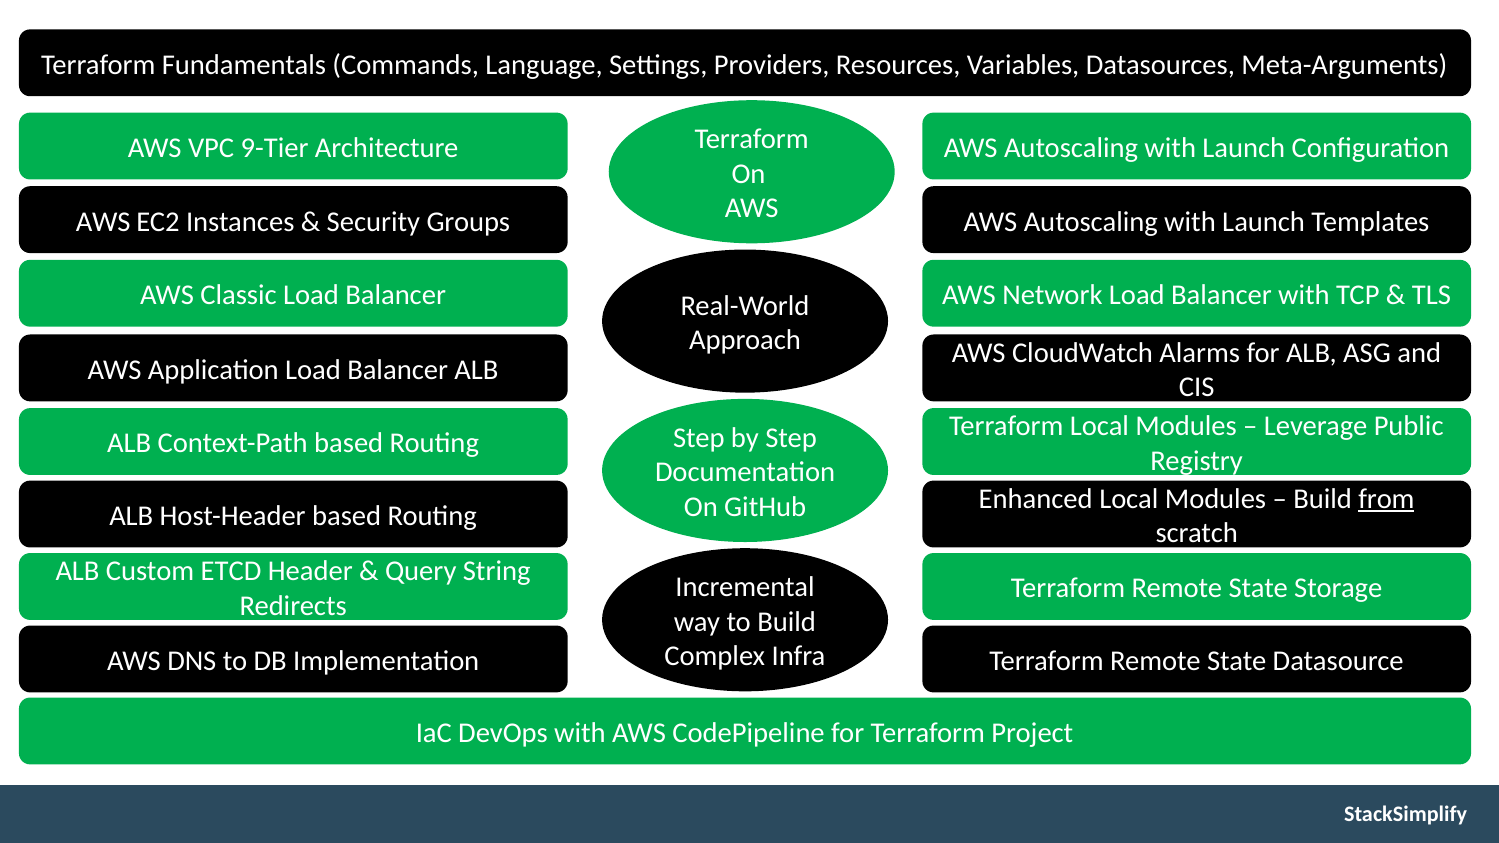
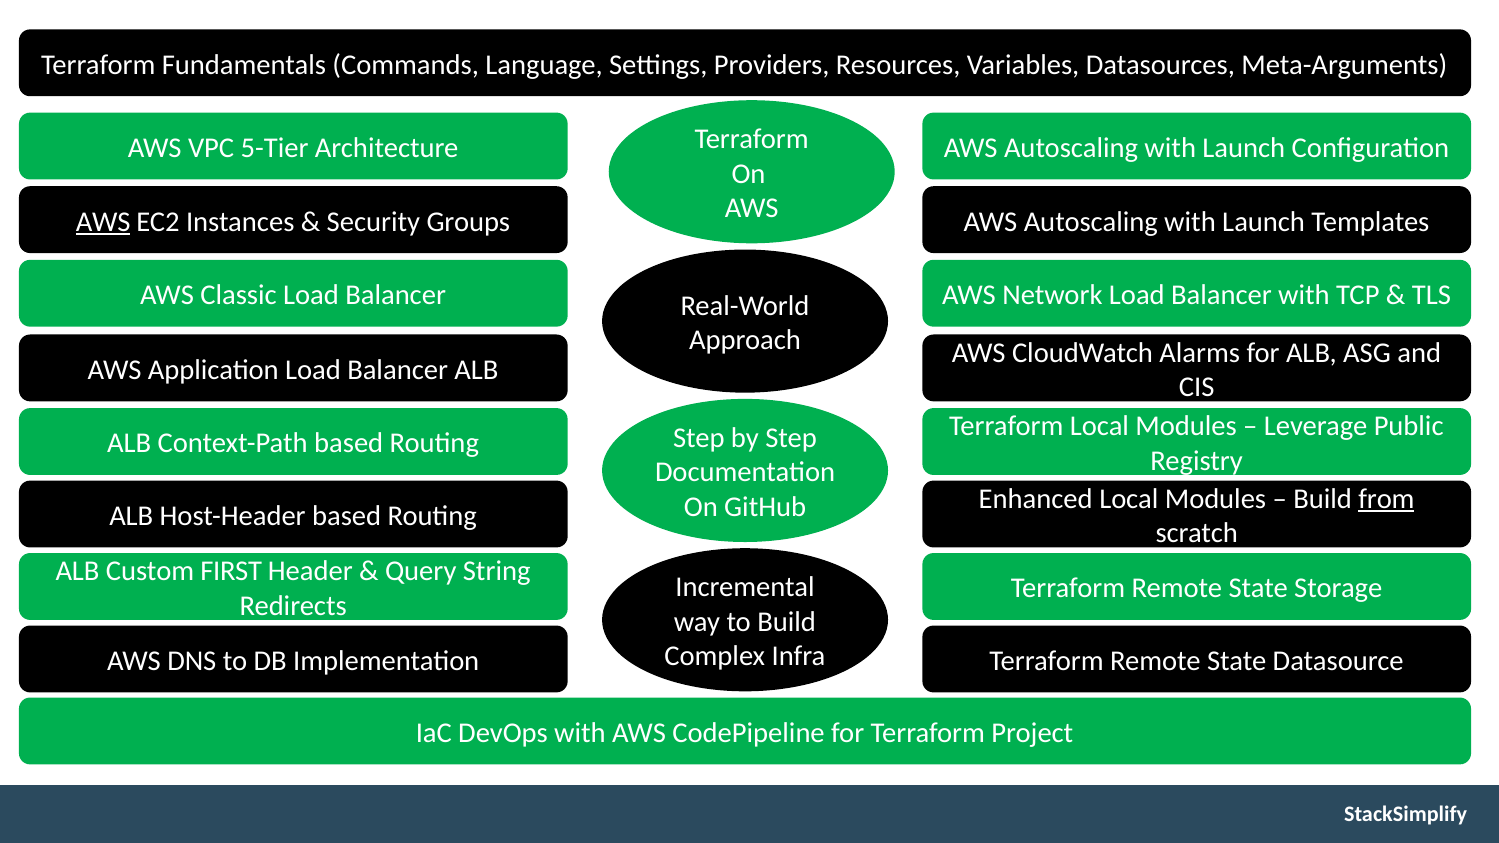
9-Tier: 9-Tier -> 5-Tier (275, 148)
AWS underline: none -> present (103, 222)
ETCD: ETCD -> FIRST (231, 571)
